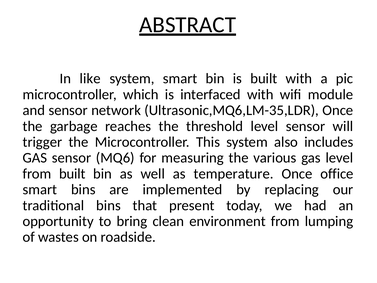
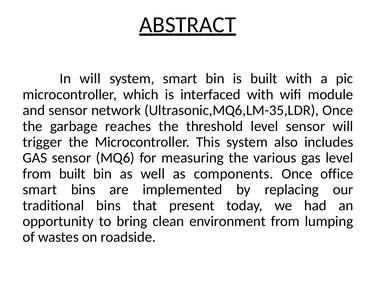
In like: like -> will (90, 79)
temperature: temperature -> components (234, 174)
